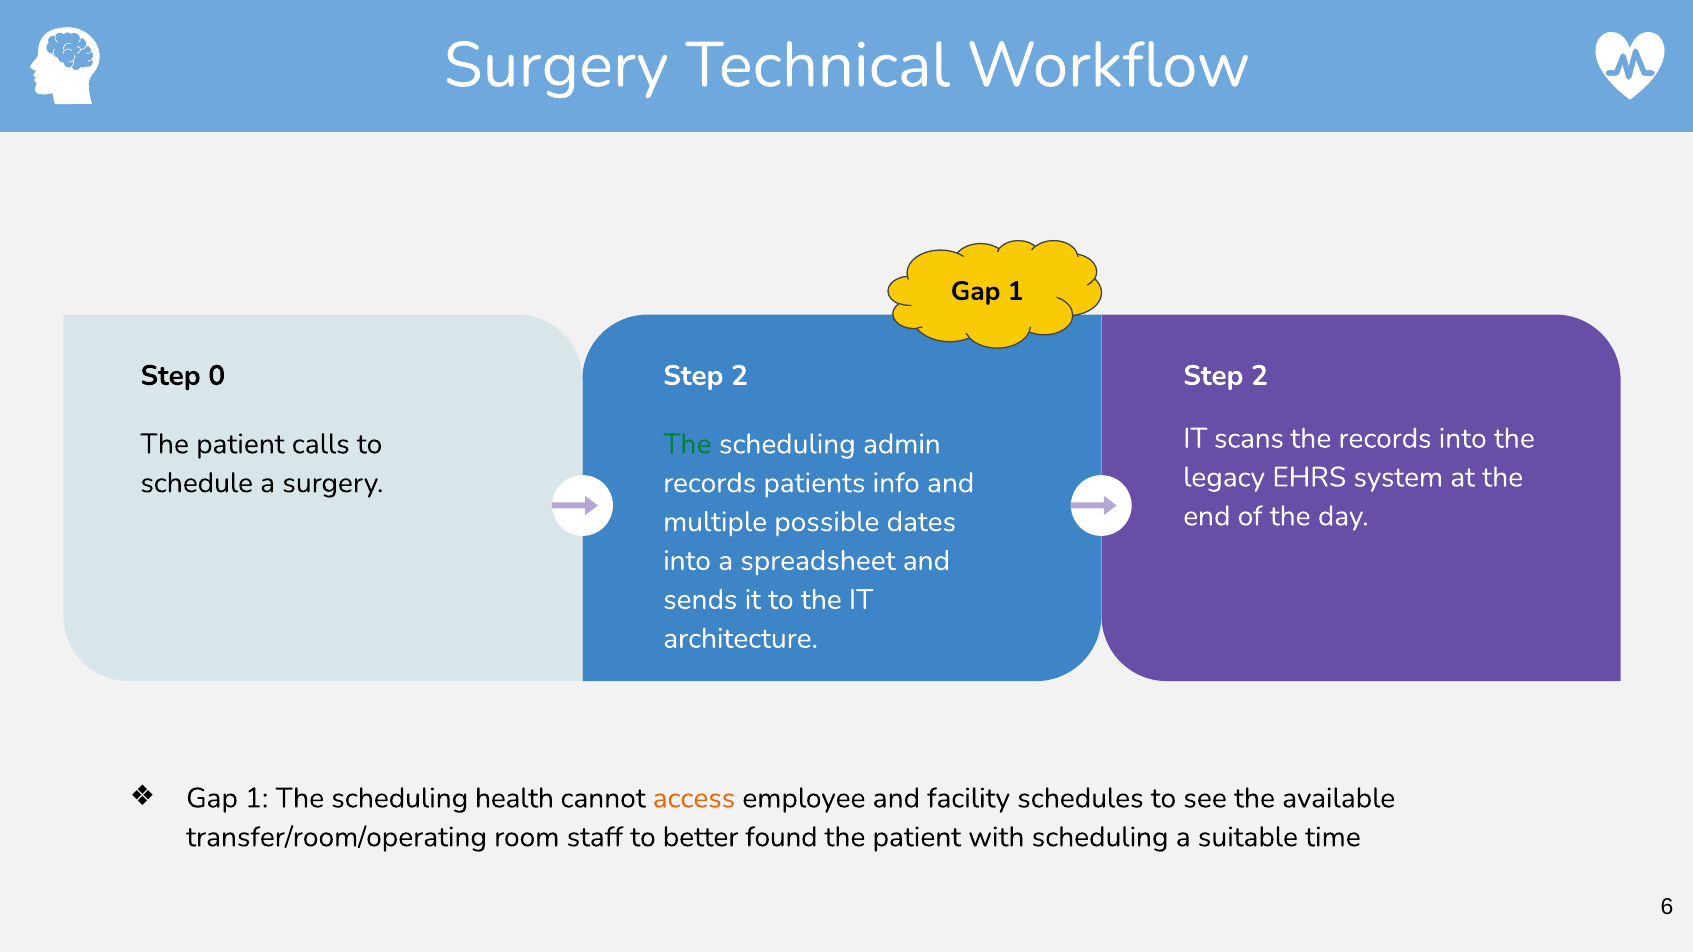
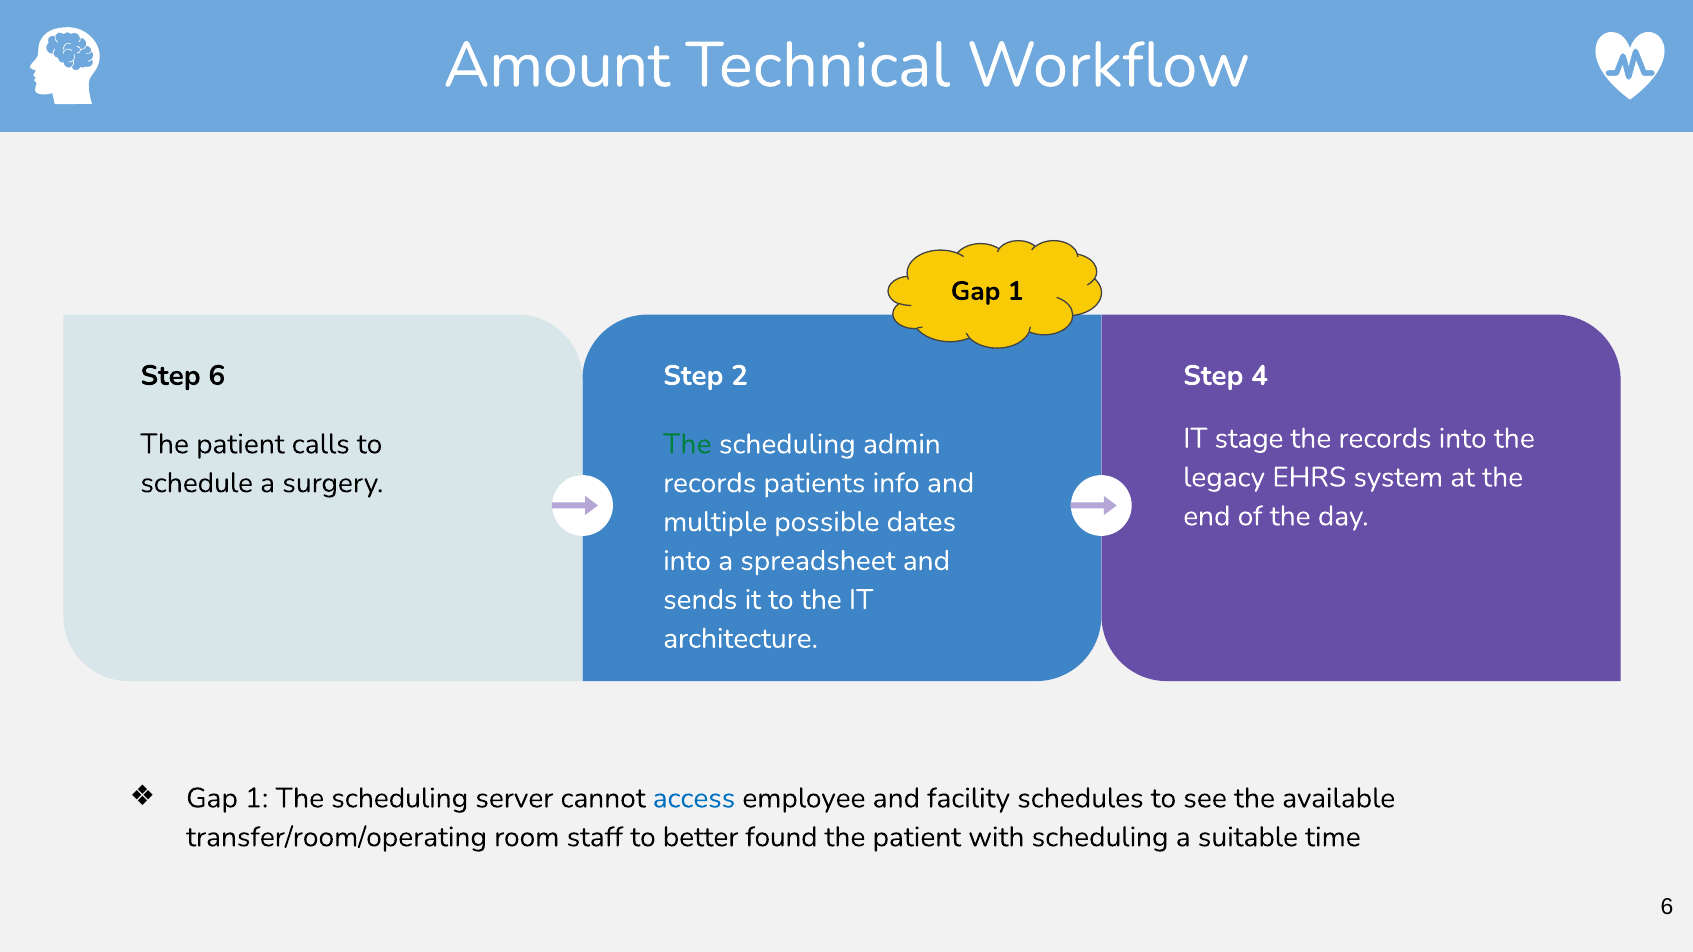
Surgery: Surgery -> Amount (557, 65)
Step 0: 0 -> 6 (217, 376)
2: 2 -> 4 (1260, 376)
scans: scans -> stage (1249, 438)
health: health -> server (514, 798)
access colour: orange -> blue (694, 798)
